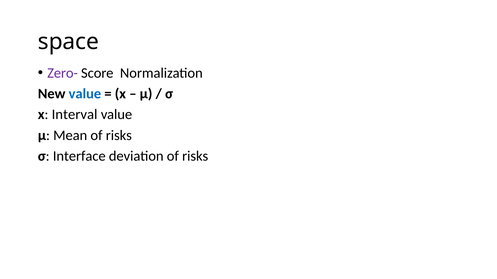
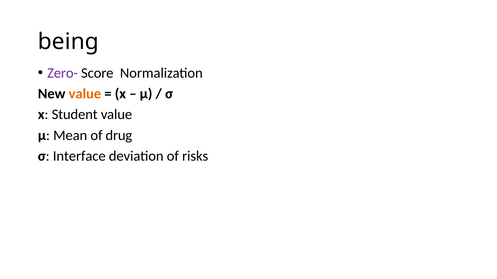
space: space -> being (68, 42)
value colour: blue -> orange (85, 94)
Interval: Interval -> Student (75, 115)
Mean of risks: risks -> drug (119, 136)
